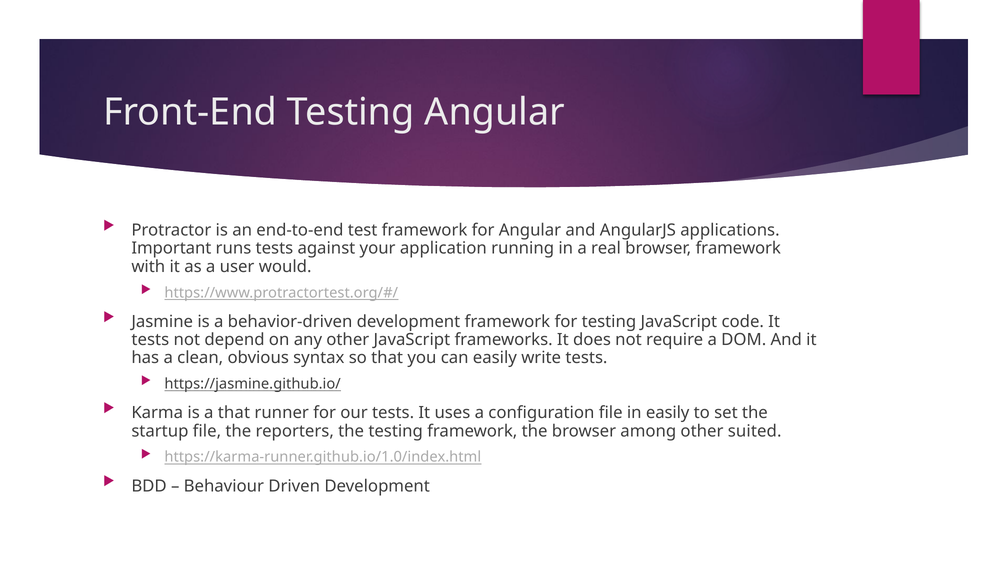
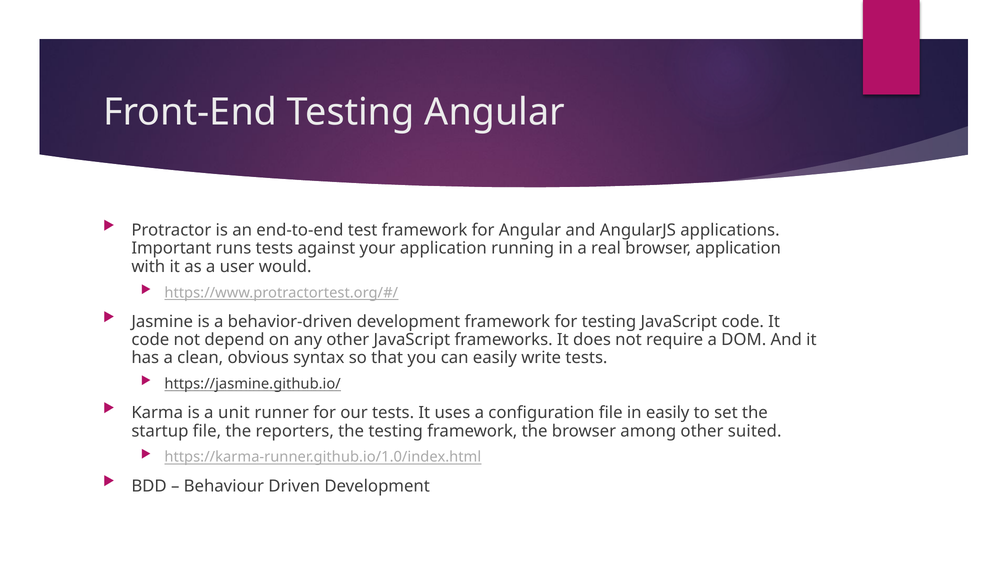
browser framework: framework -> application (738, 248)
tests: tests -> code (150, 340)
a that: that -> unit (234, 413)
